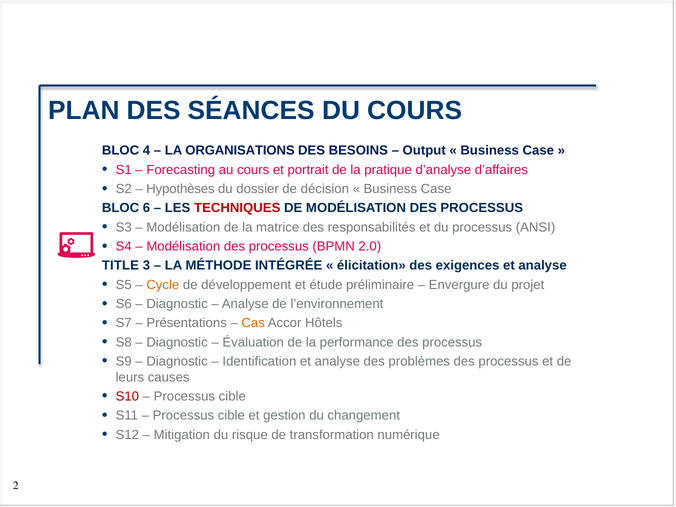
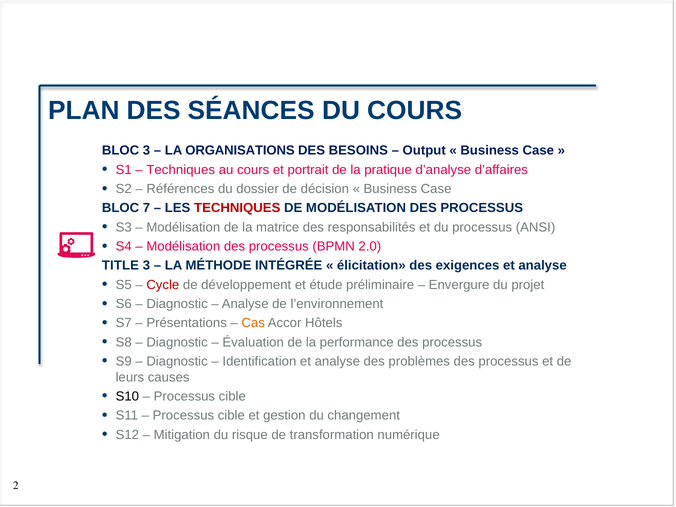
BLOC 4: 4 -> 3 (146, 151)
Forecasting: Forecasting -> Techniques (181, 170)
Hypothèses: Hypothèses -> Références (180, 189)
6: 6 -> 7 (146, 208)
Cycle colour: orange -> red (163, 285)
S10 colour: red -> black (127, 396)
